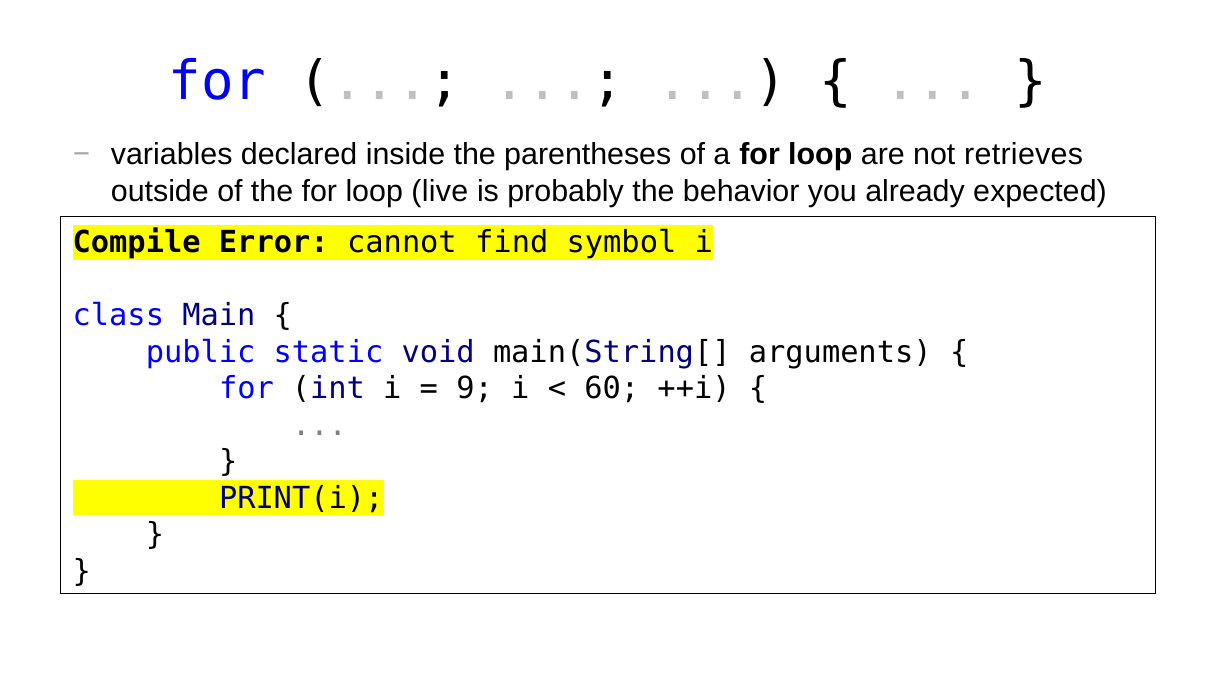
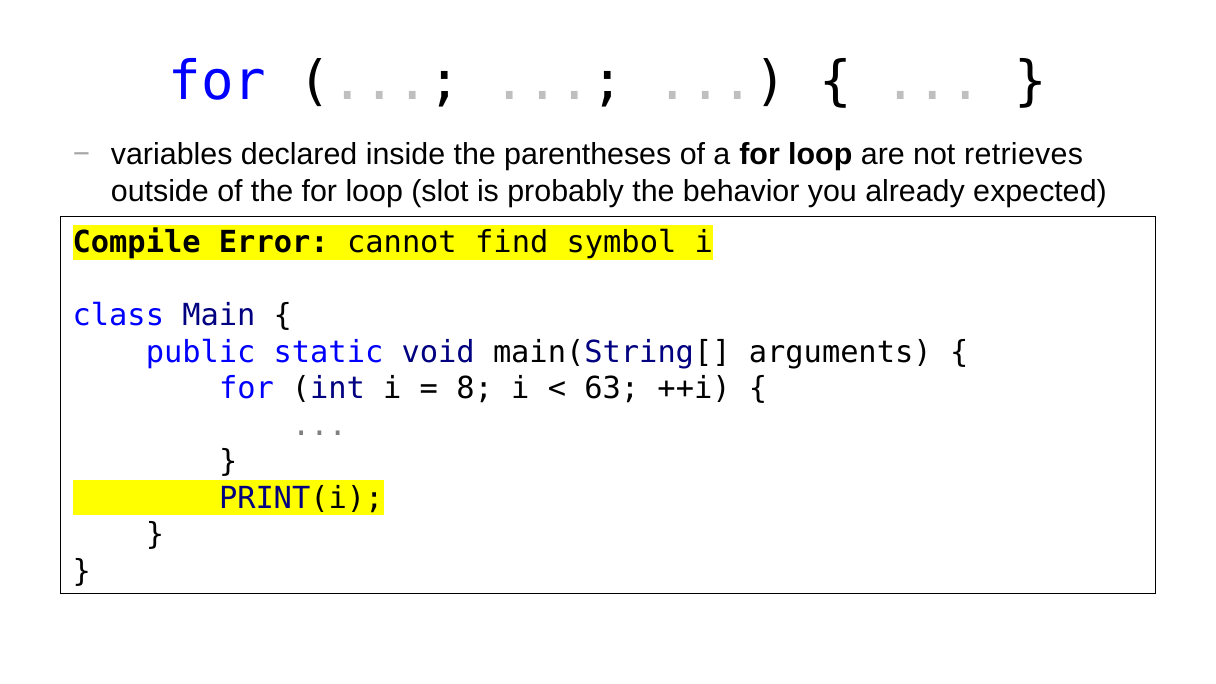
live: live -> slot (440, 191)
9: 9 -> 8 (475, 389)
60: 60 -> 63 (612, 389)
